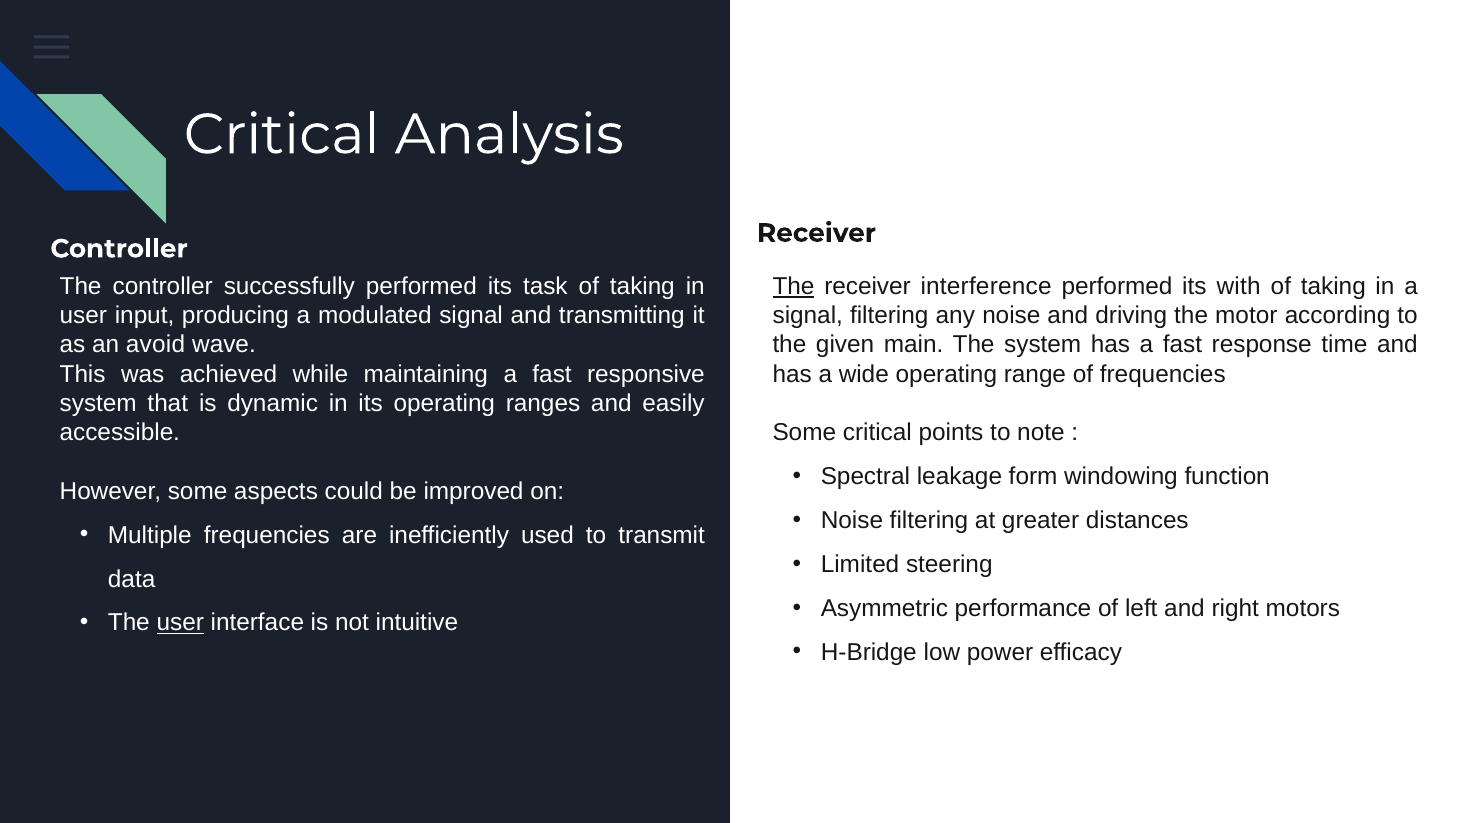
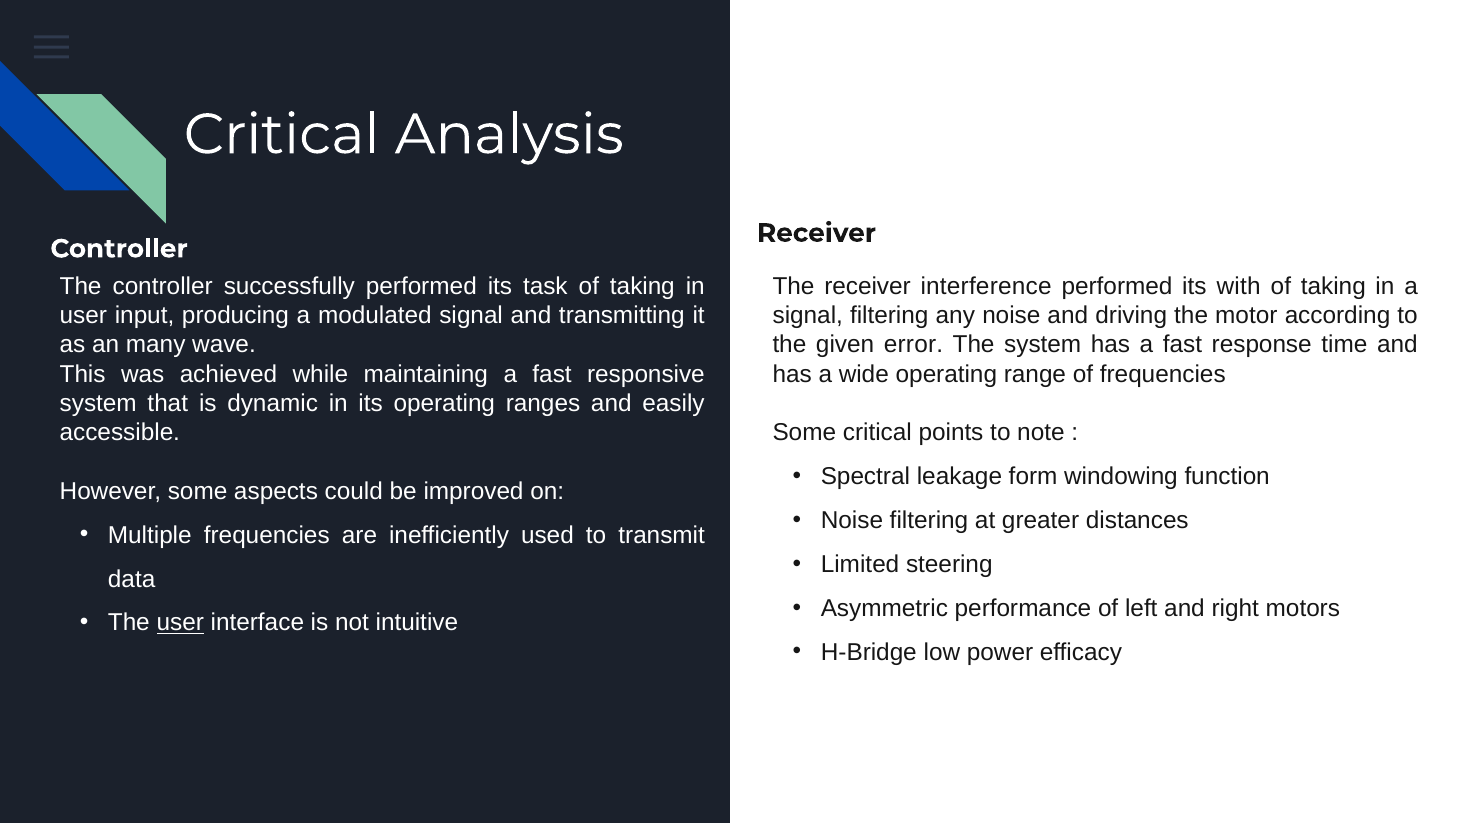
The underline: present -> none (794, 286)
avoid: avoid -> many (156, 345)
main: main -> error (913, 345)
